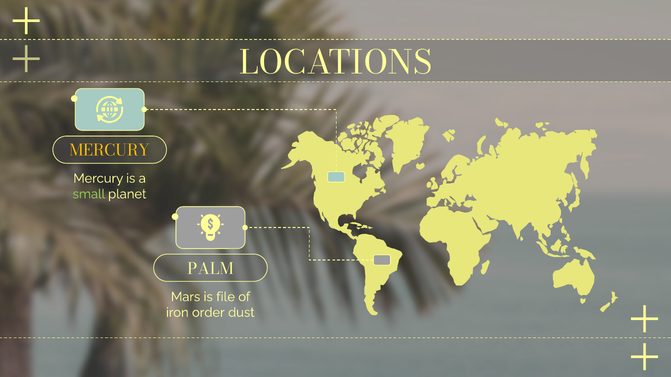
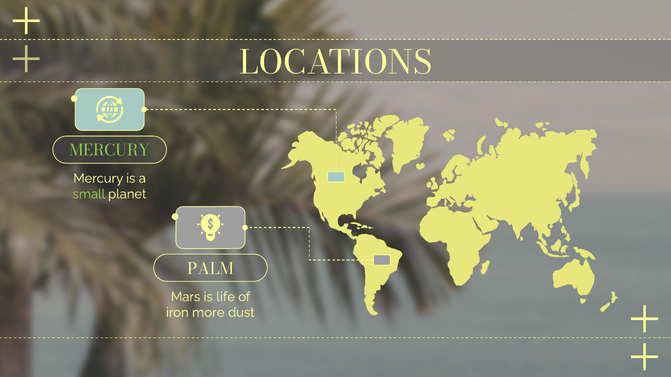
MERCURY colour: yellow -> light green (110, 151)
file: file -> life (226, 297)
order: order -> more (208, 313)
